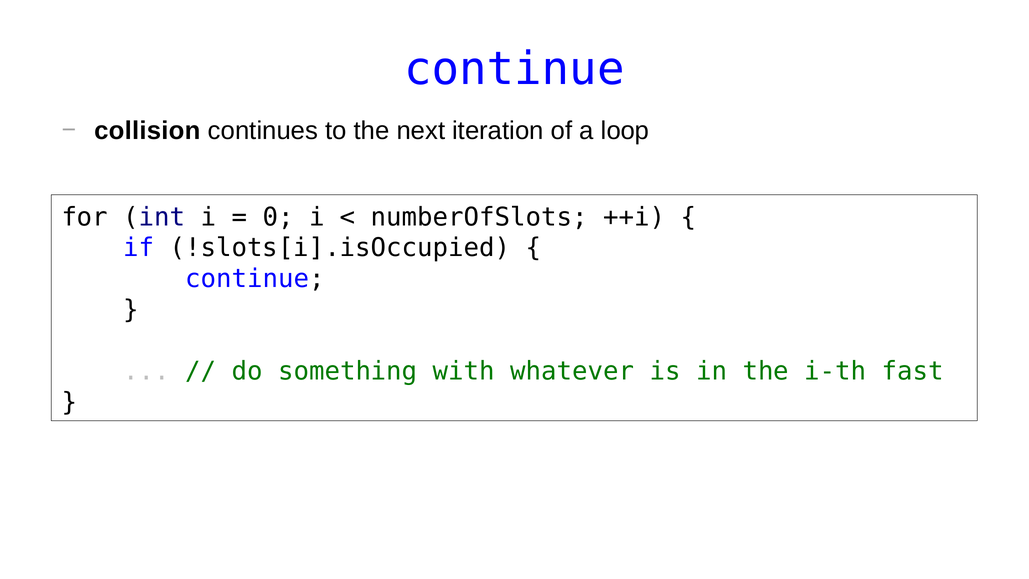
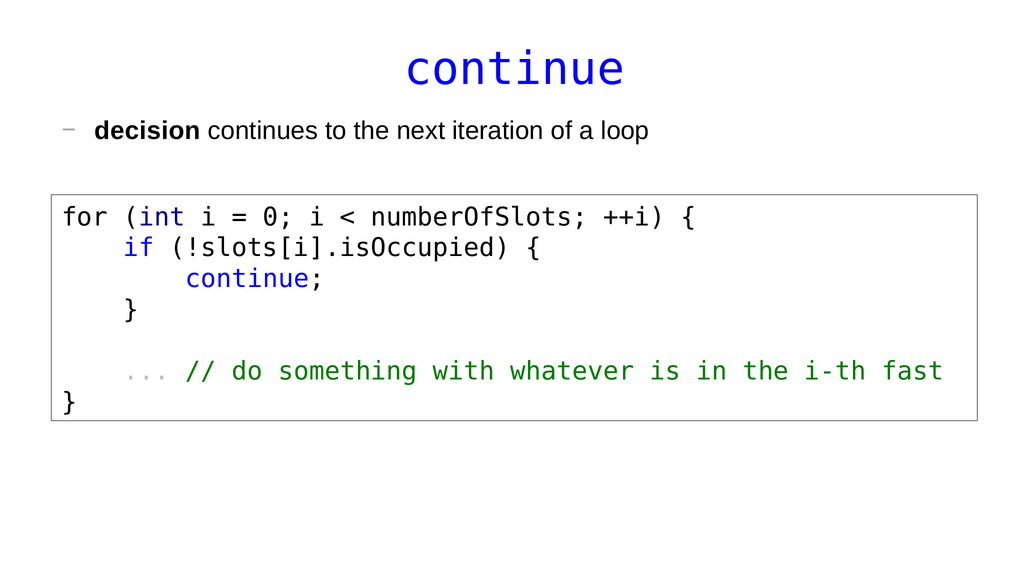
collision: collision -> decision (147, 131)
